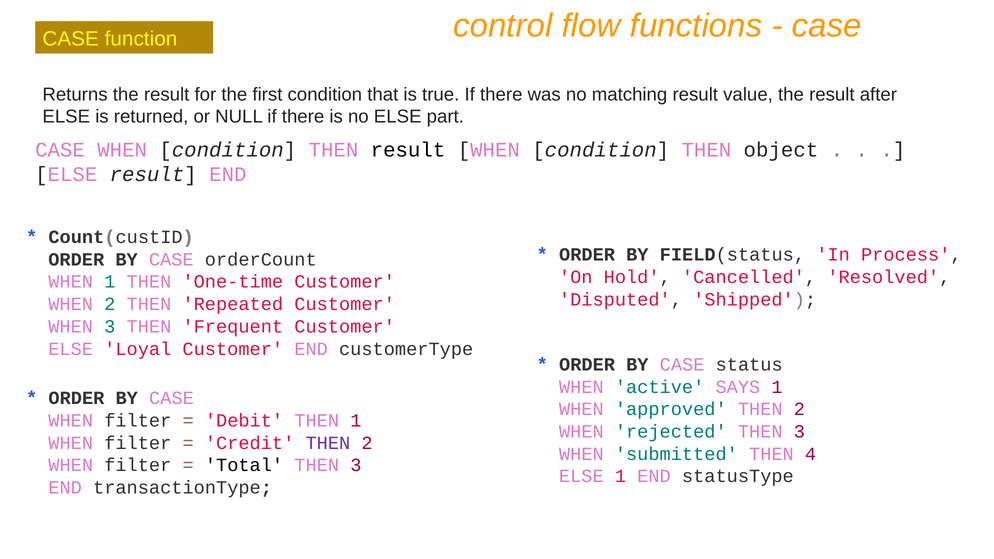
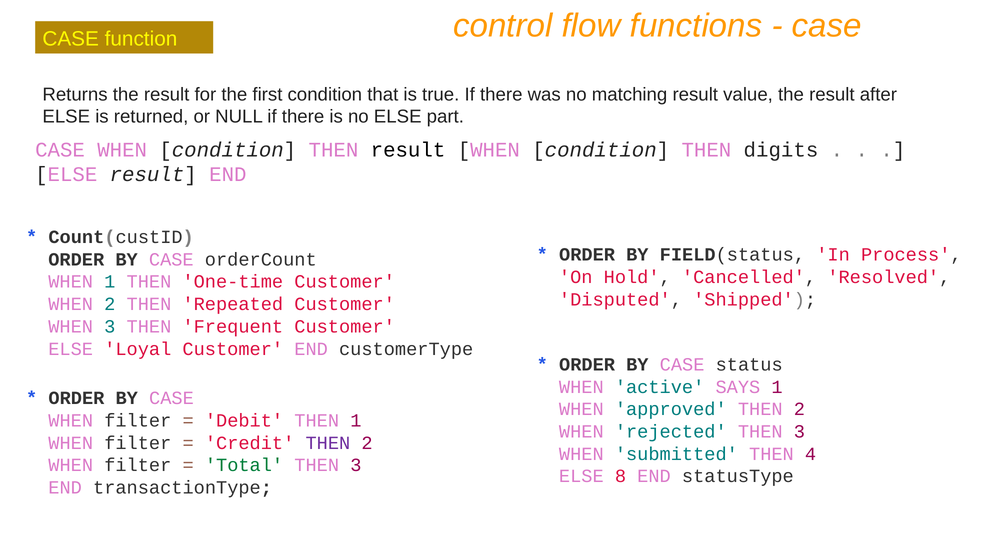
object: object -> digits (781, 150)
Total colour: black -> green (244, 465)
ELSE 1: 1 -> 8 (620, 476)
